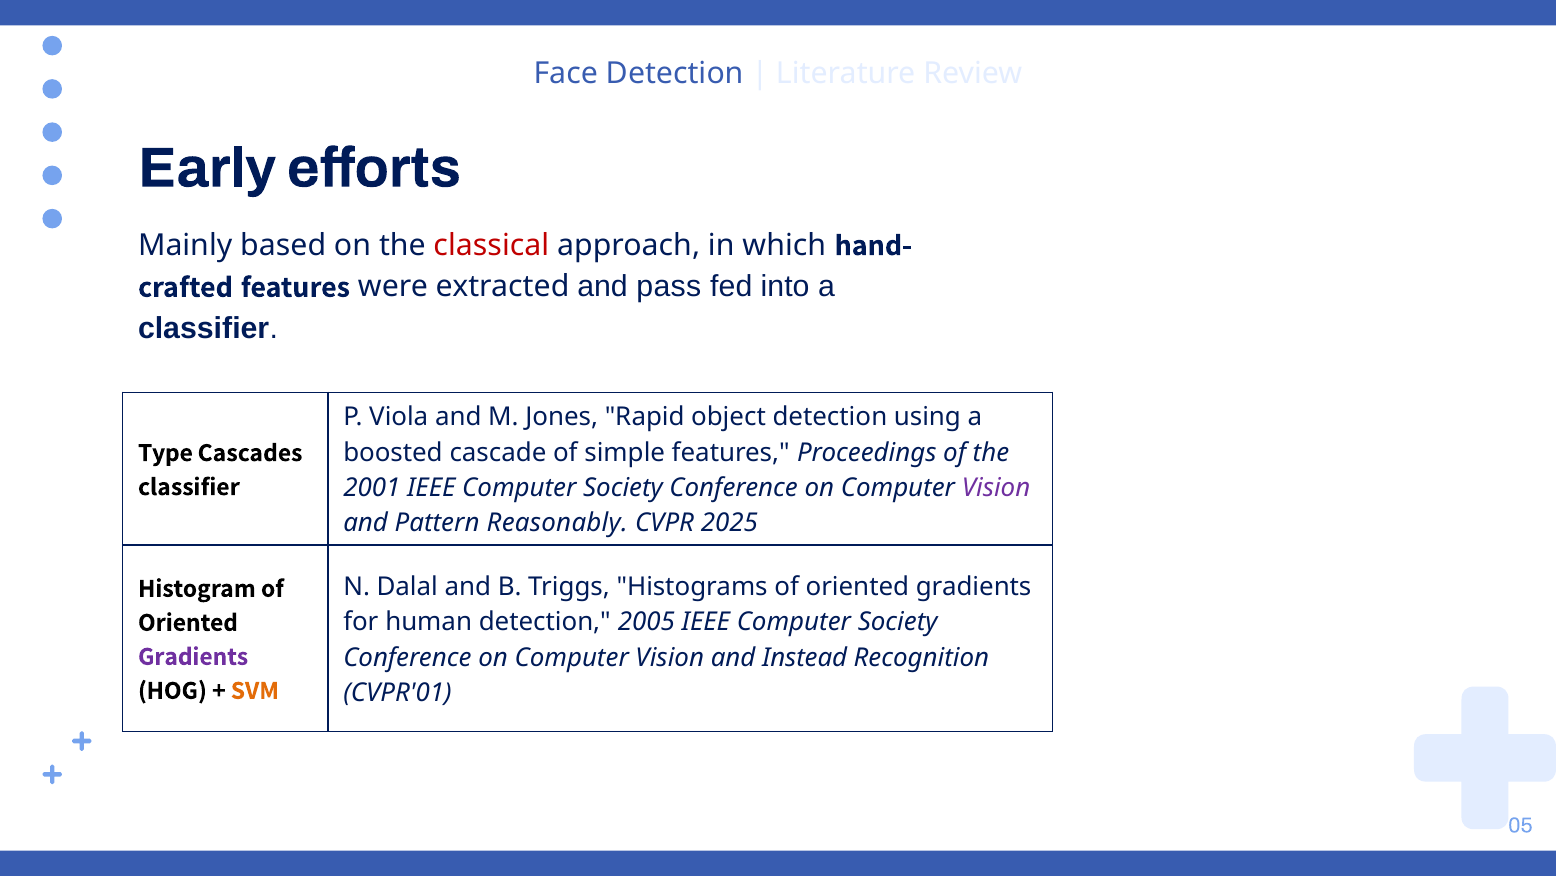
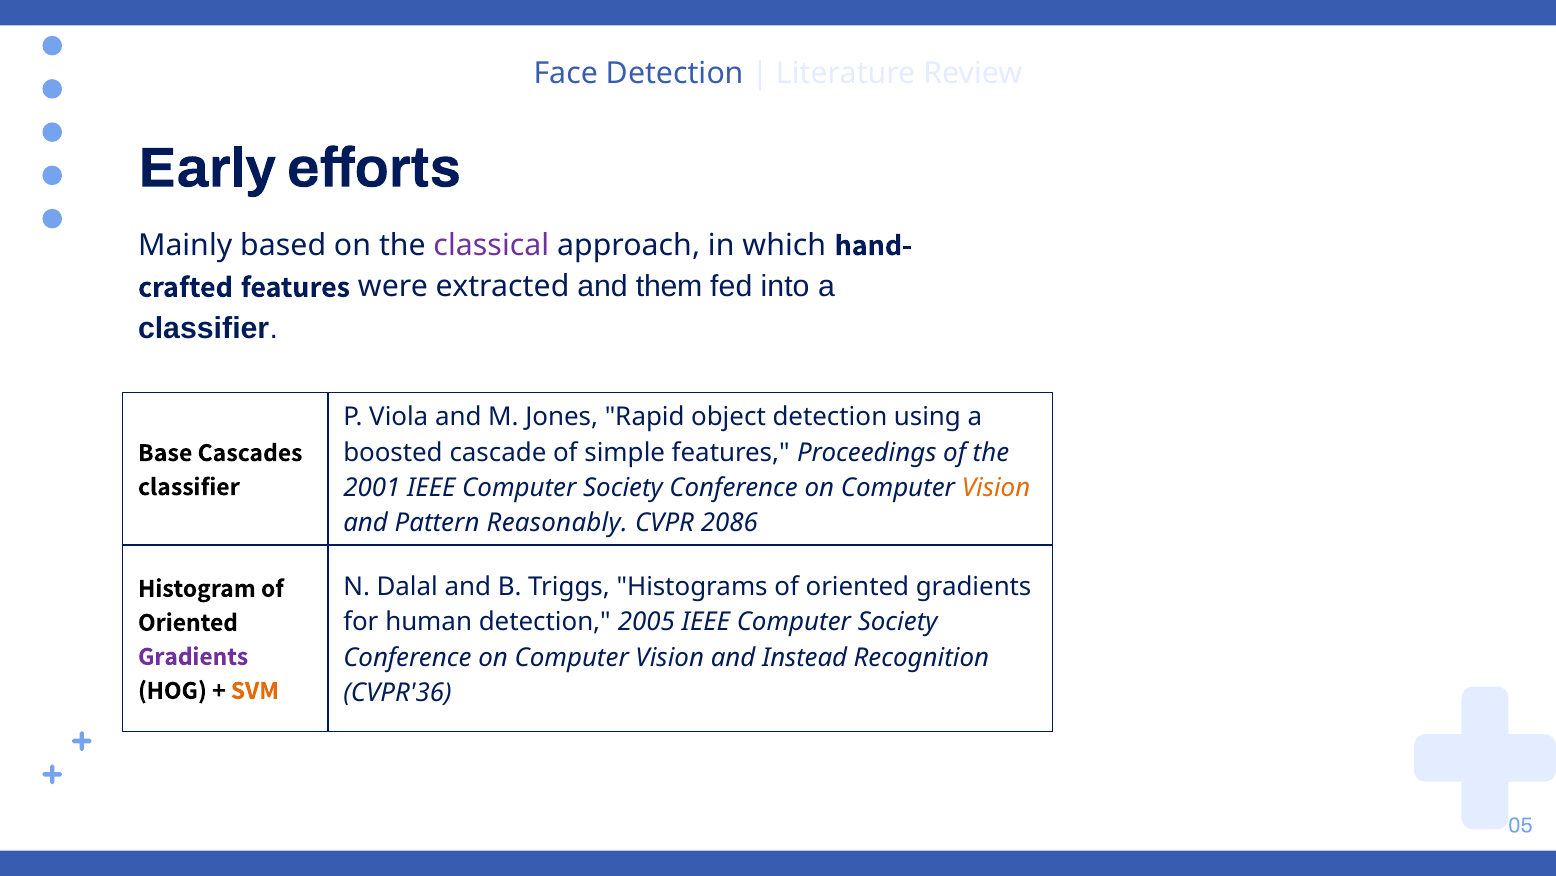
classical colour: red -> purple (491, 245)
pass: pass -> them (669, 287)
Type: Type -> Base (165, 452)
Vision colour: purple -> orange (996, 487)
2025: 2025 -> 2086 (729, 523)
CVPR'01: CVPR'01 -> CVPR'36 (398, 692)
